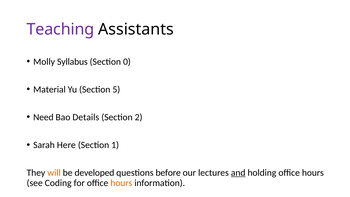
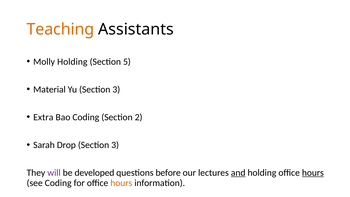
Teaching colour: purple -> orange (60, 29)
Molly Syllabus: Syllabus -> Holding (72, 62)
0: 0 -> 5 (127, 62)
Yu Section 5: 5 -> 3 (116, 89)
Need: Need -> Extra (43, 117)
Bao Details: Details -> Coding (86, 117)
Here: Here -> Drop (66, 145)
1: 1 -> 3 (115, 145)
will colour: orange -> purple (54, 173)
hours underline: none -> present (313, 173)
